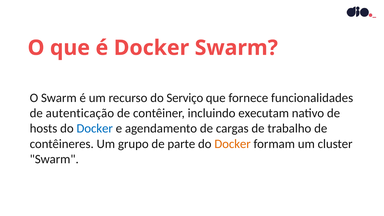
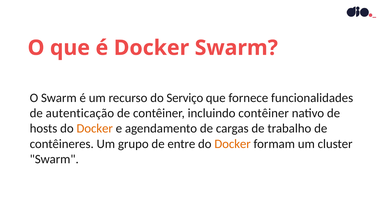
incluindo executam: executam -> contêiner (264, 113)
Docker colour: blue -> orange (95, 129)
parte: parte -> entre (181, 144)
